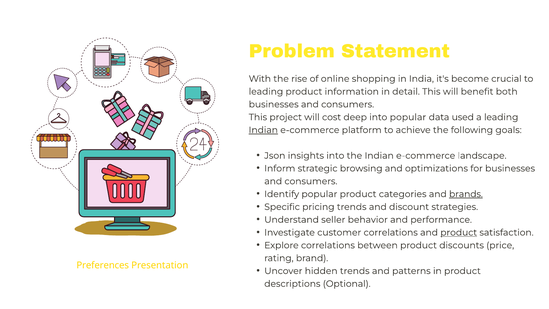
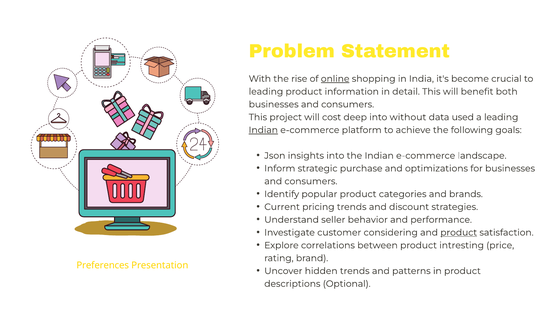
online underline: none -> present (335, 79)
into popular: popular -> without (408, 117)
browsing: browsing -> purchase (361, 168)
brands underline: present -> none (466, 194)
Specific: Specific -> Current (282, 207)
customer correlations: correlations -> considering (391, 232)
discounts: discounts -> intresting (462, 245)
